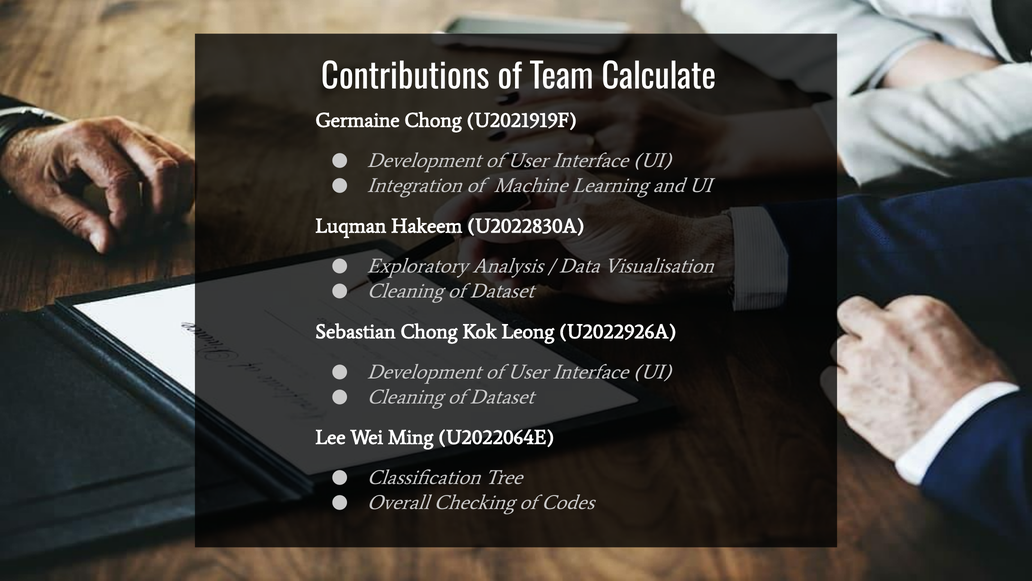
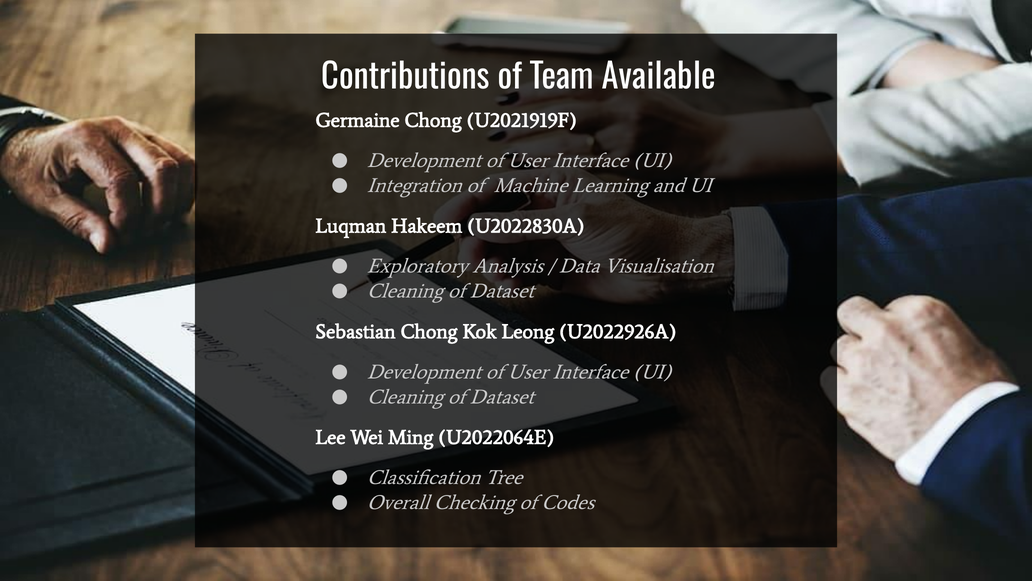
Calculate: Calculate -> Available (659, 77)
